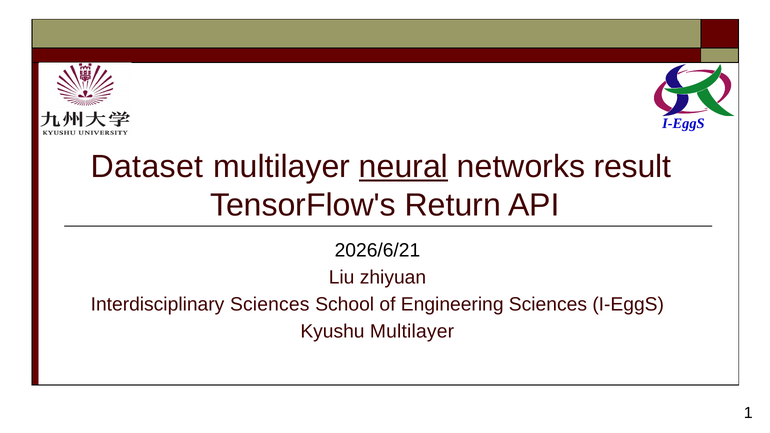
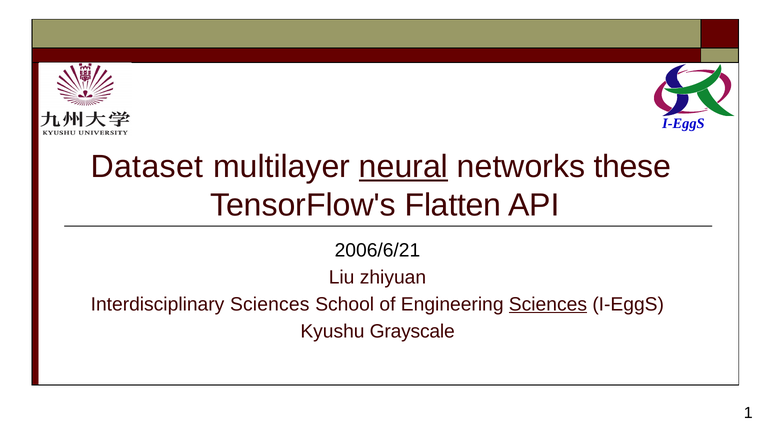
result: result -> these (632, 167)
Return: Return -> Flatten (453, 205)
2026/6/21: 2026/6/21 -> 2006/6/21 (377, 250)
Sciences underline: none -> present (548, 304)
Kyushu Multilayer: Multilayer -> Grayscale (412, 331)
